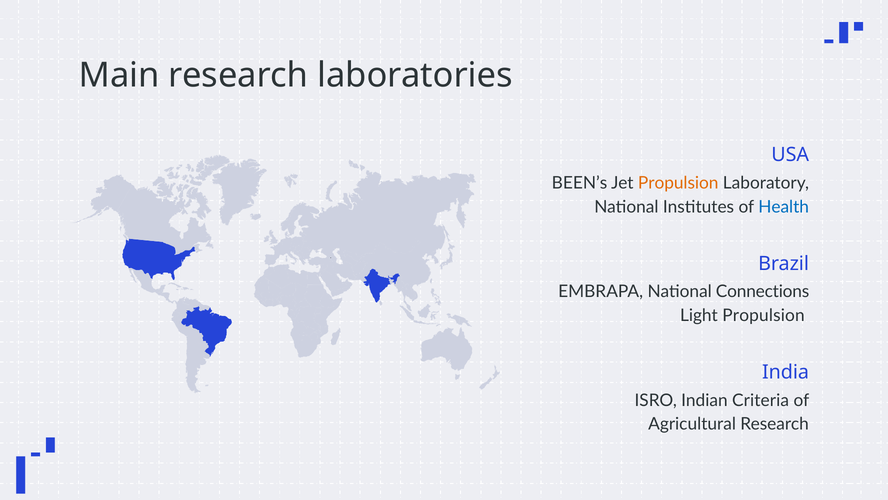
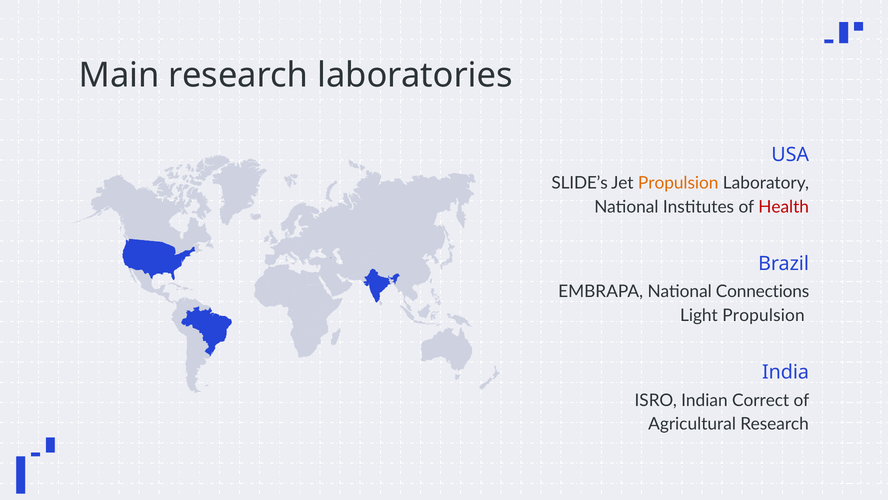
BEEN’s: BEEN’s -> SLIDE’s (580, 183)
Health colour: blue -> red (784, 207)
Criteria: Criteria -> Correct (761, 400)
